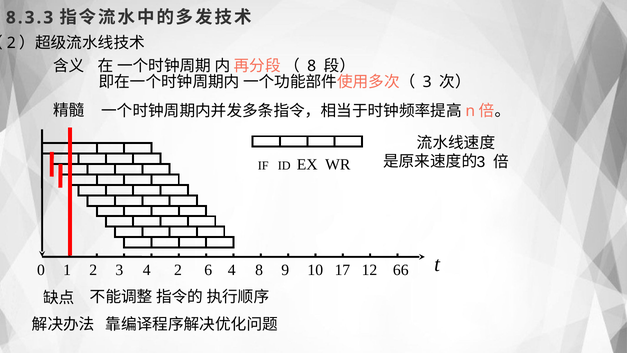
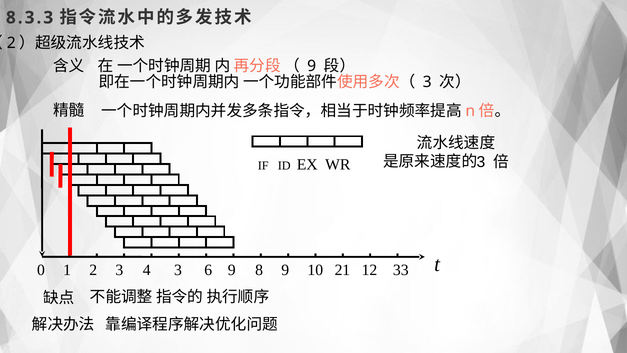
8: 8 -> 9 (312, 66)
4 2: 2 -> 3 (178, 270)
6 4: 4 -> 9 (232, 270)
17: 17 -> 21 (342, 270)
66: 66 -> 33 (401, 270)
